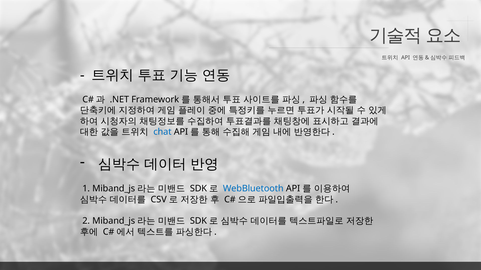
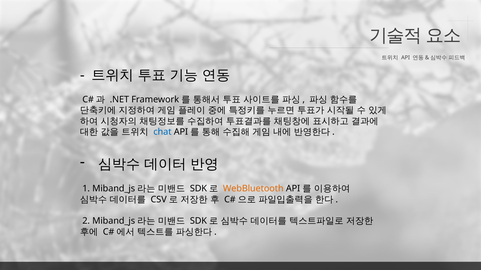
WebBluetooth colour: blue -> orange (253, 189)
